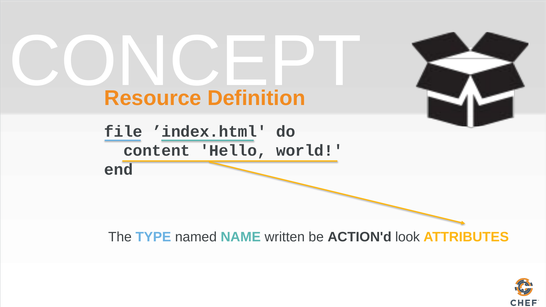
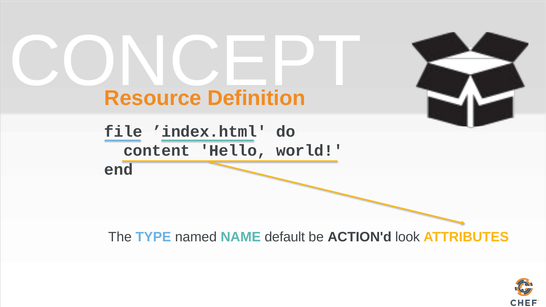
written: written -> default (285, 237)
